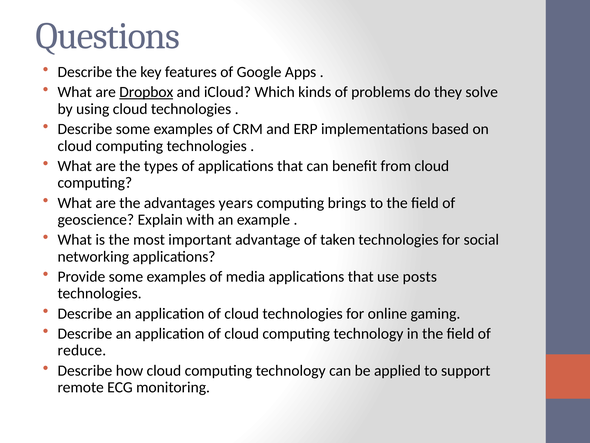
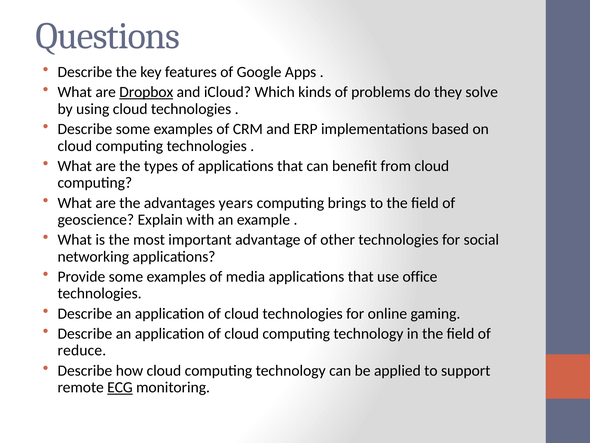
taken: taken -> other (338, 240)
posts: posts -> office (420, 276)
ECG underline: none -> present (120, 387)
